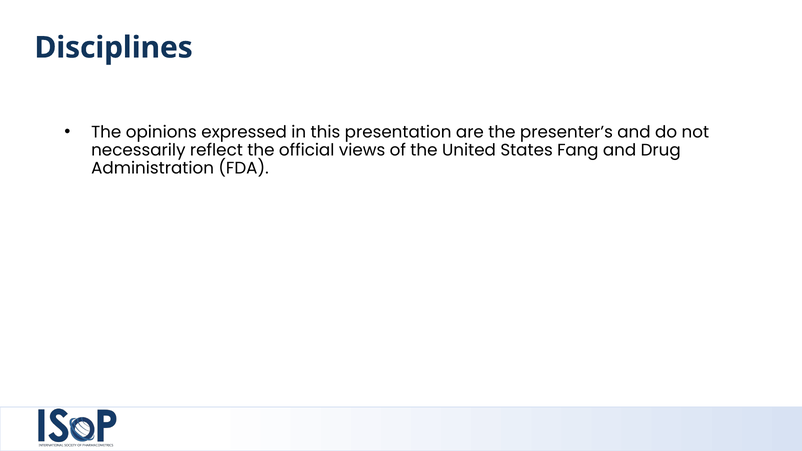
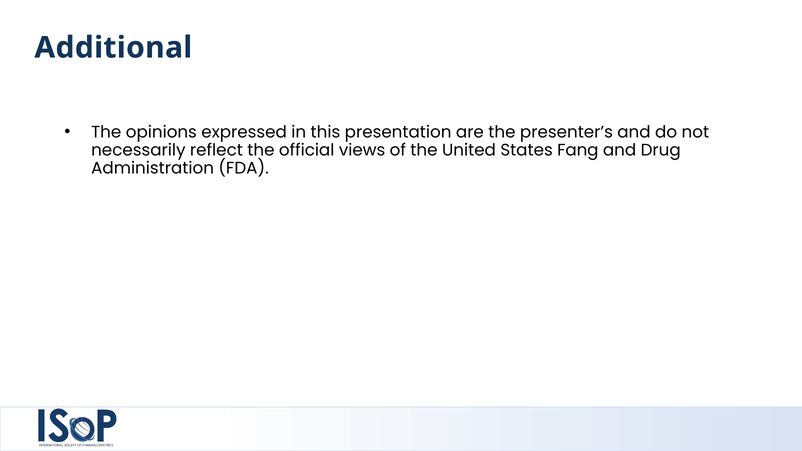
Disciplines: Disciplines -> Additional (113, 48)
